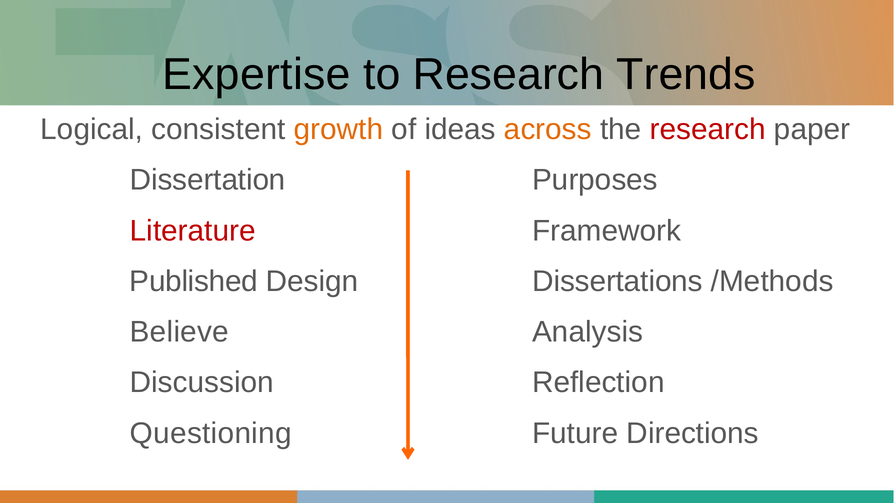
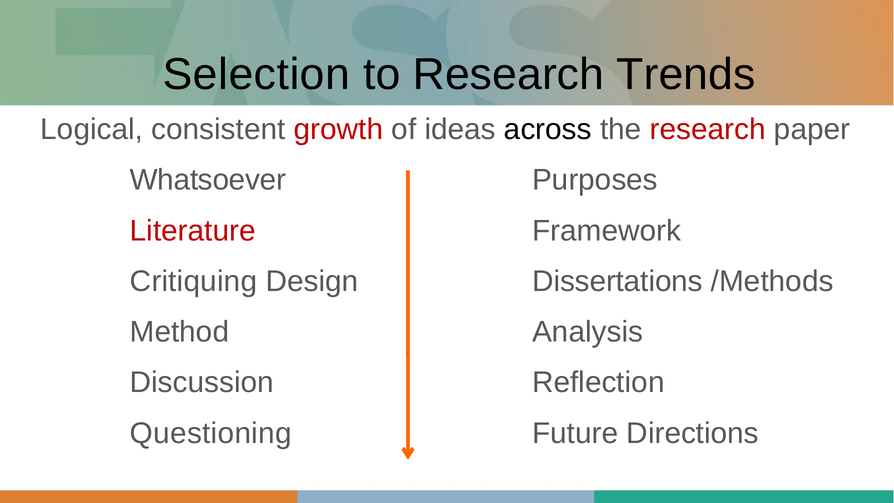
Expertise: Expertise -> Selection (256, 75)
growth colour: orange -> red (338, 129)
across colour: orange -> black (548, 129)
Dissertation: Dissertation -> Whatsoever (208, 180)
Published: Published -> Critiquing (193, 281)
Believe: Believe -> Method (179, 332)
